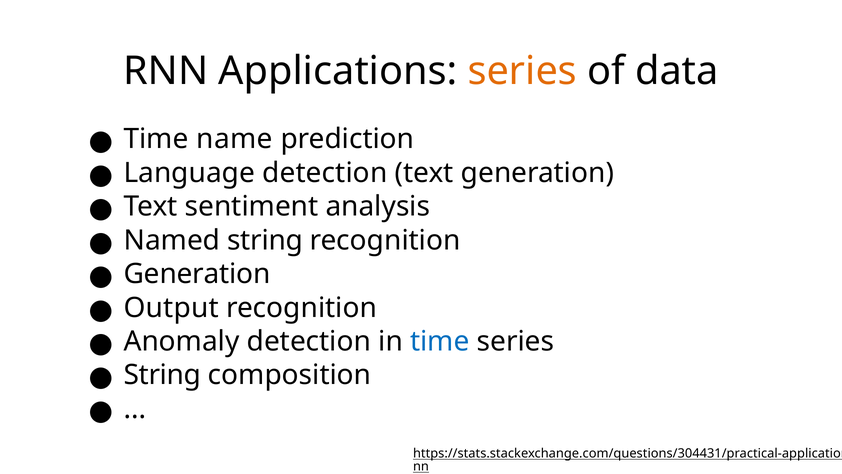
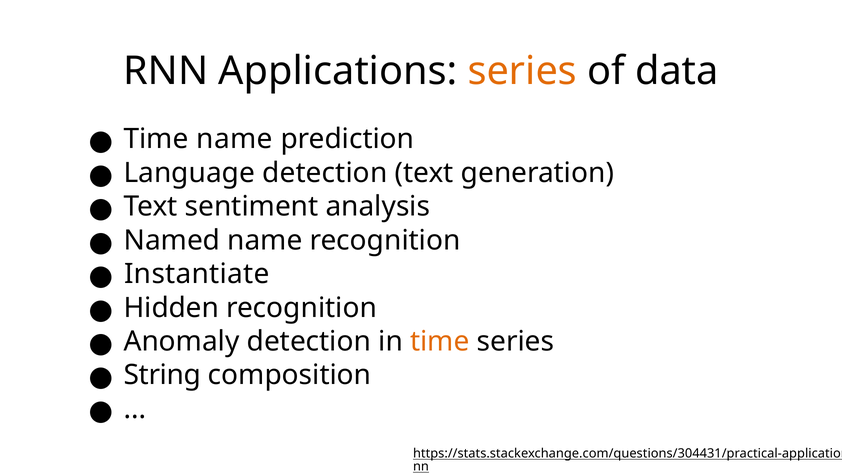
Named string: string -> name (265, 240)
Generation: Generation -> Instantiate (197, 274)
Output: Output -> Hidden (171, 308)
time colour: blue -> orange (440, 341)
